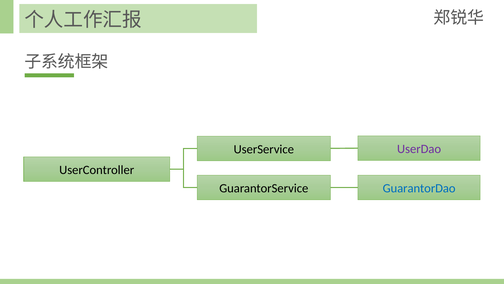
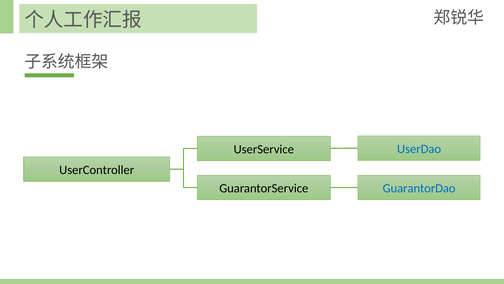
UserDao colour: purple -> blue (419, 149)
